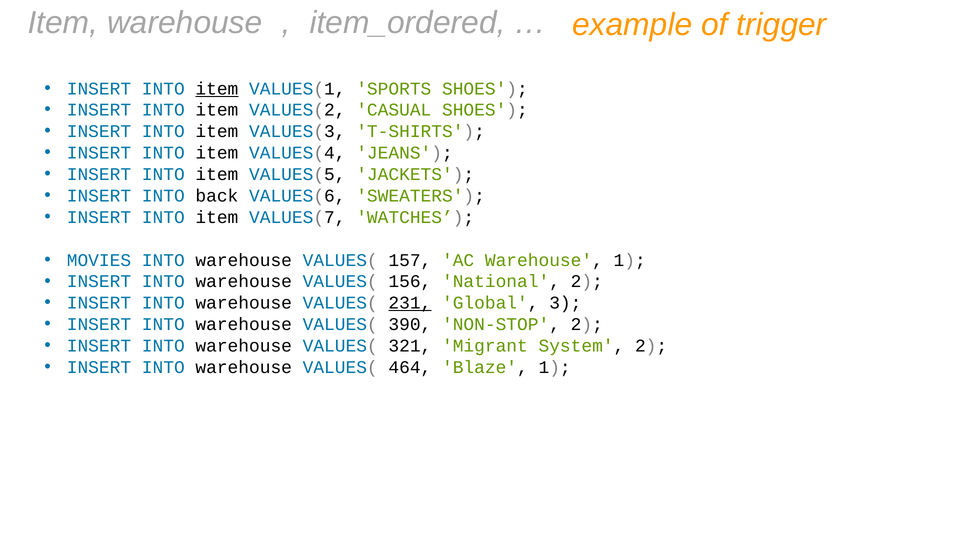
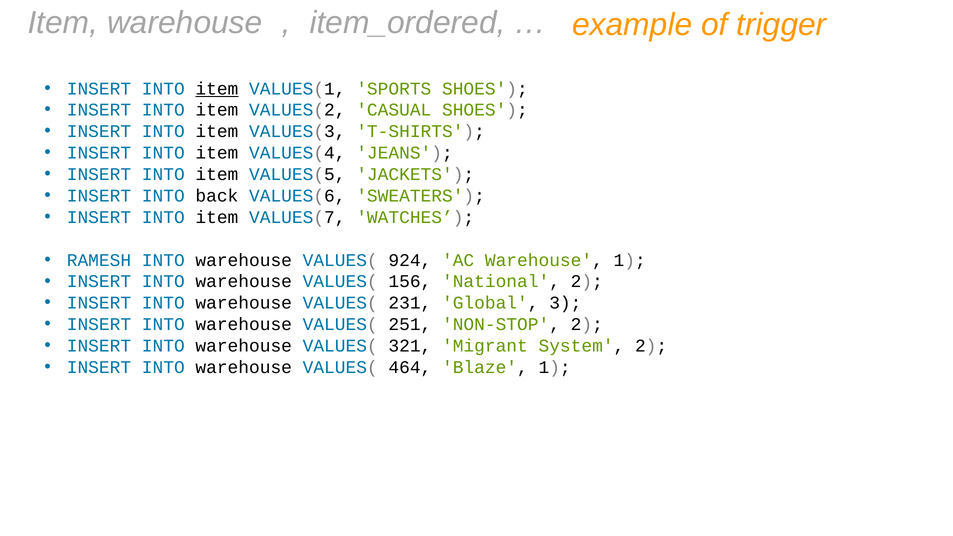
MOVIES: MOVIES -> RAMESH (99, 260)
157: 157 -> 924 (410, 260)
231 underline: present -> none (410, 303)
390: 390 -> 251 (410, 324)
